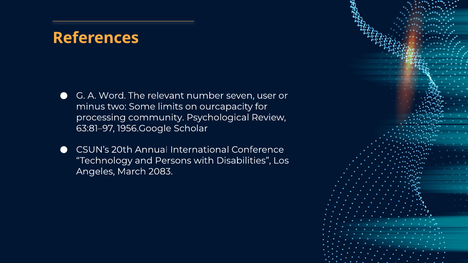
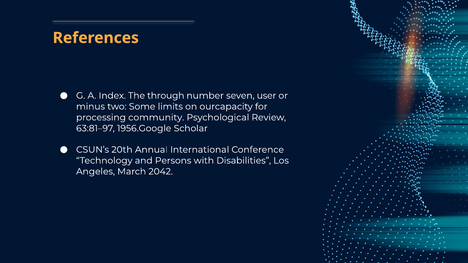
Word: Word -> Index (112, 96)
relevant: relevant -> through (166, 96)
2083: 2083 -> 2042 (161, 172)
